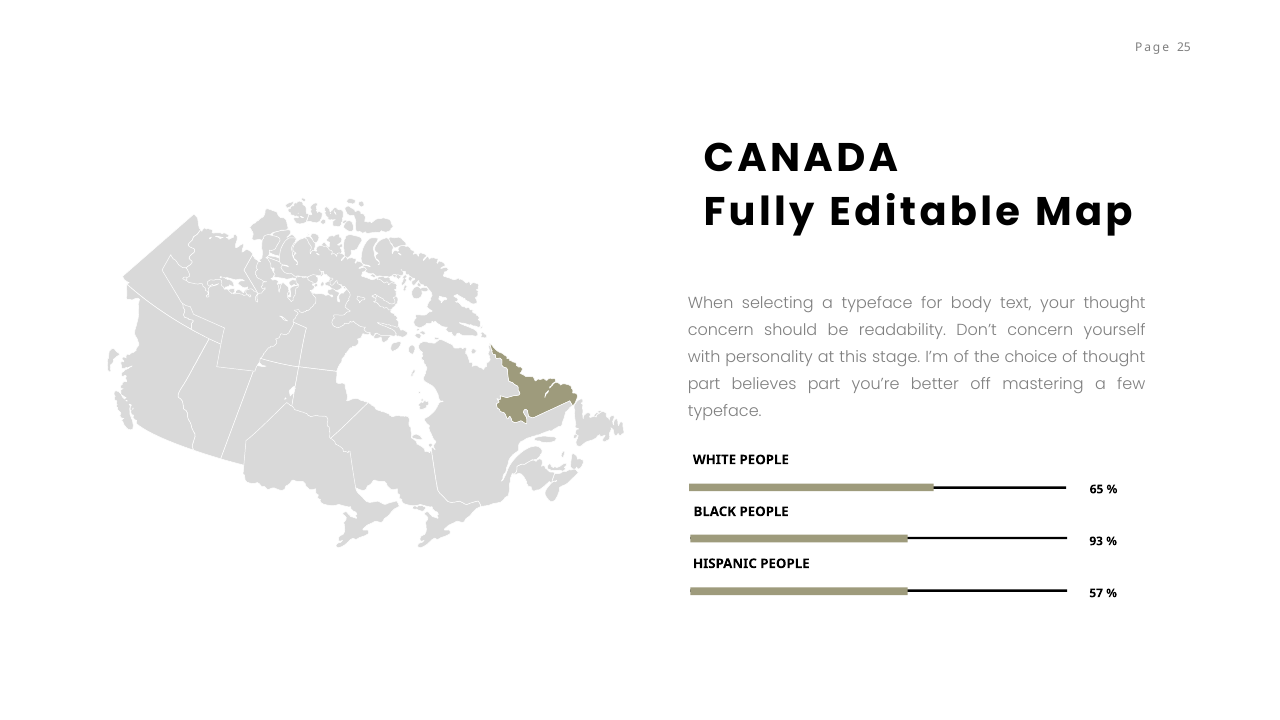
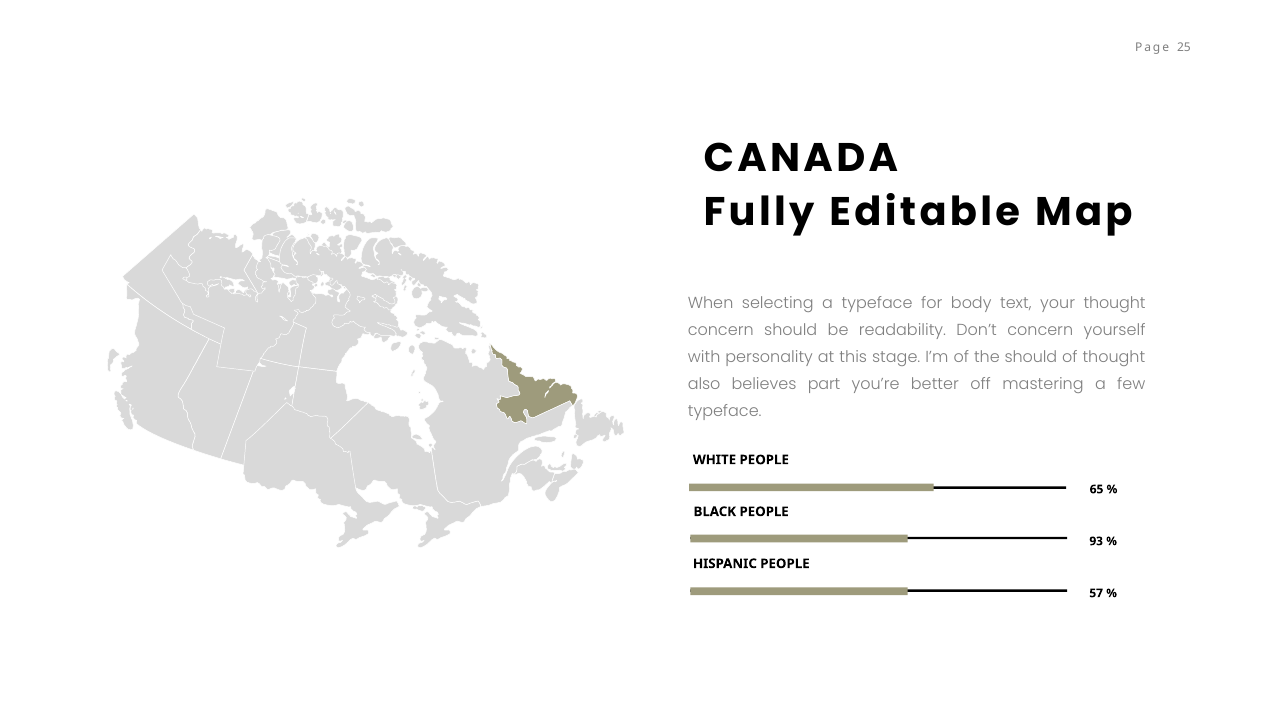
the choice: choice -> should (1031, 357)
part: part -> also (704, 384)
